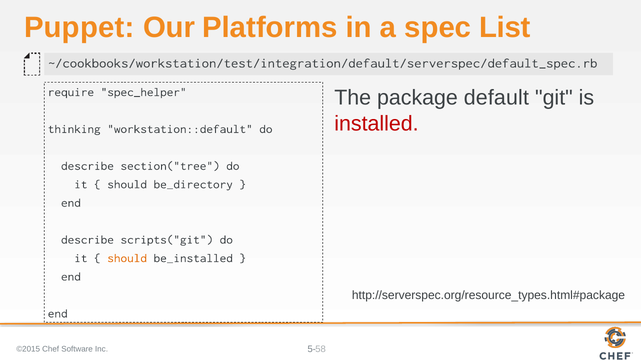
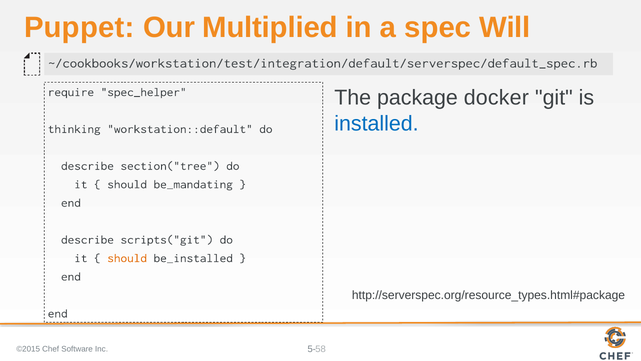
Platforms: Platforms -> Multiplied (270, 28)
List: List -> Will (505, 28)
default: default -> docker (496, 98)
installed colour: red -> blue (376, 123)
be_directory: be_directory -> be_mandating (193, 184)
